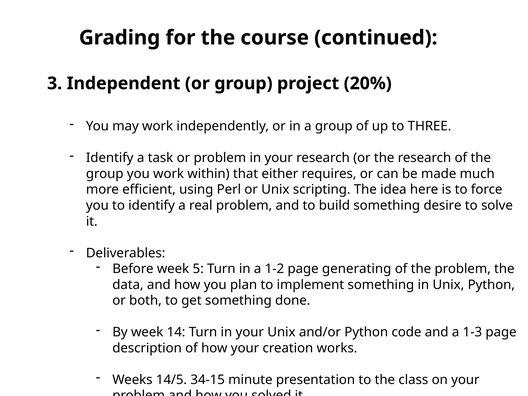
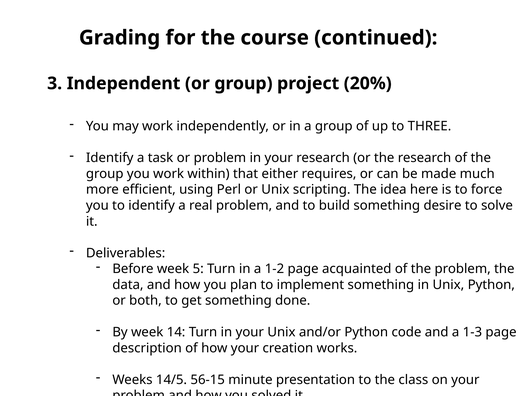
generating: generating -> acquainted (357, 269)
34-15: 34-15 -> 56-15 (208, 380)
